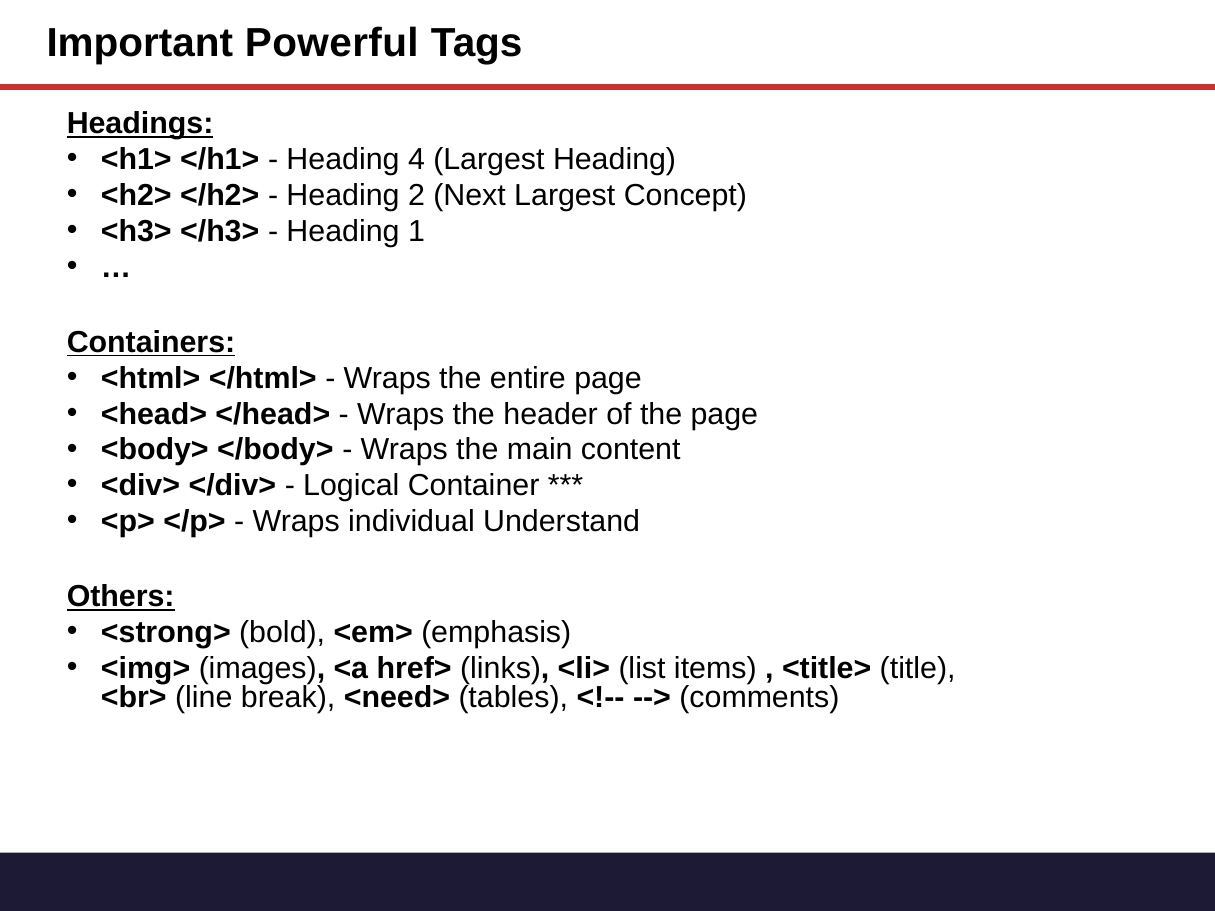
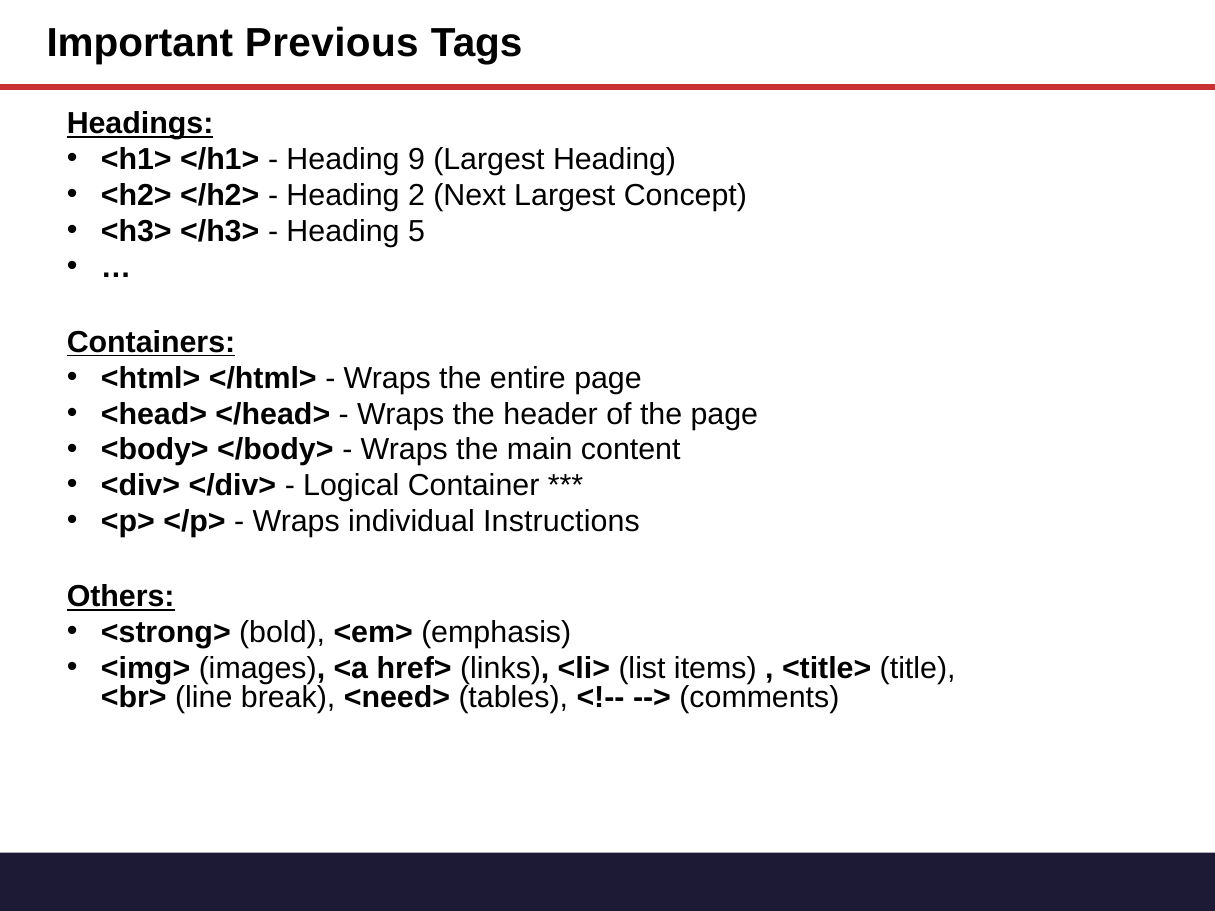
Powerful: Powerful -> Previous (332, 43)
4: 4 -> 9 (416, 159)
1: 1 -> 5 (416, 231)
Understand: Understand -> Instructions (562, 522)
